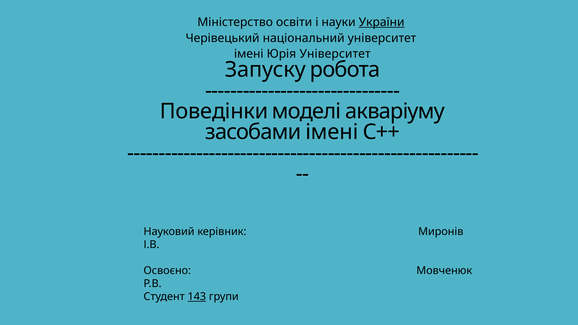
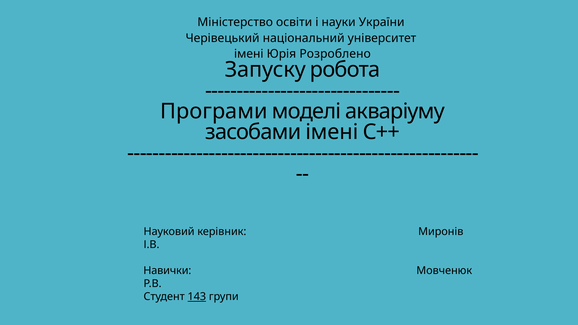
України underline: present -> none (382, 22)
Юрія Університет: Університет -> Розроблено (335, 54)
Поведінки: Поведінки -> Програми (214, 111)
Освоєно: Освоєно -> Навички (167, 271)
